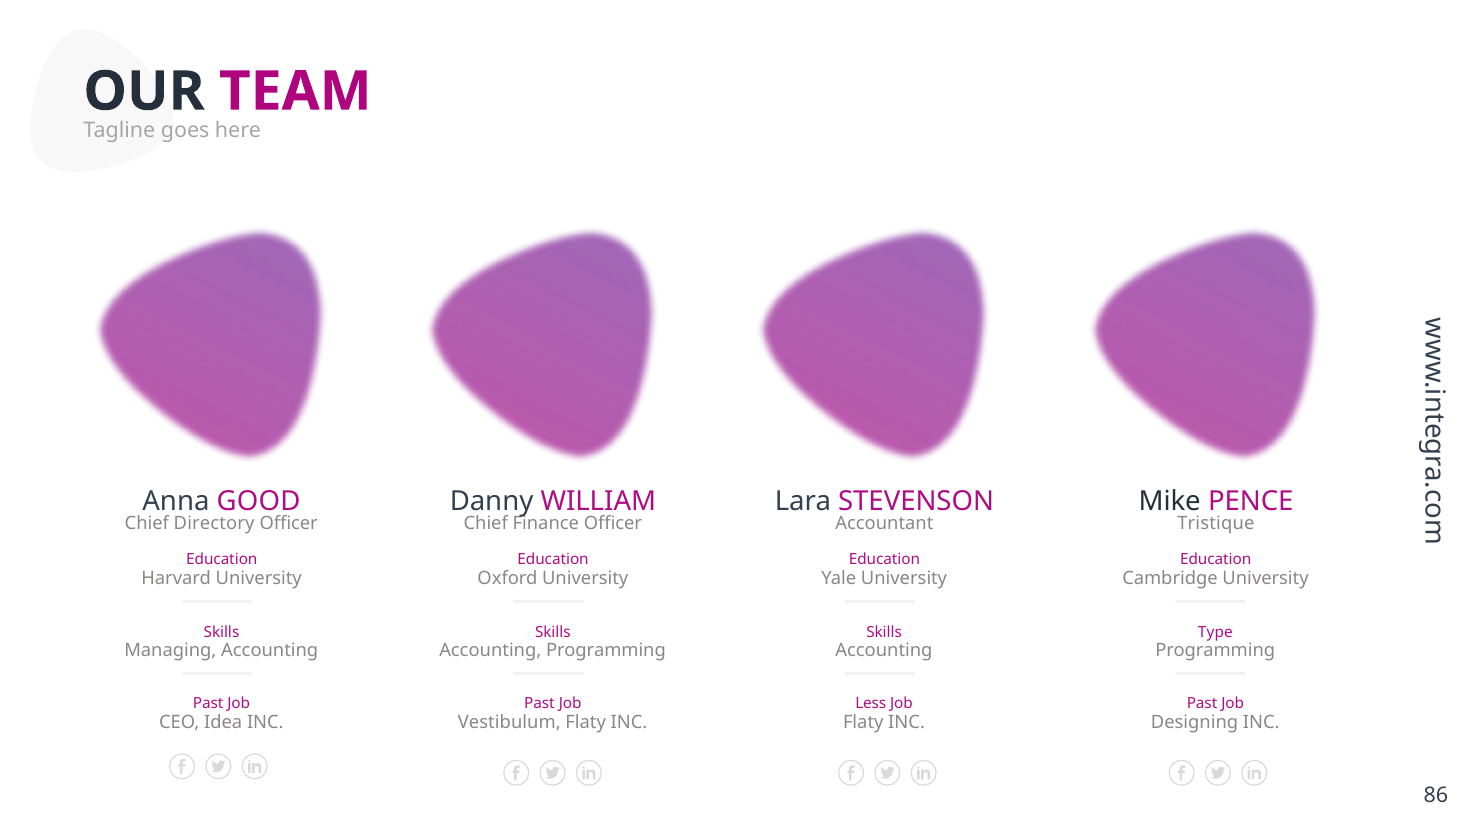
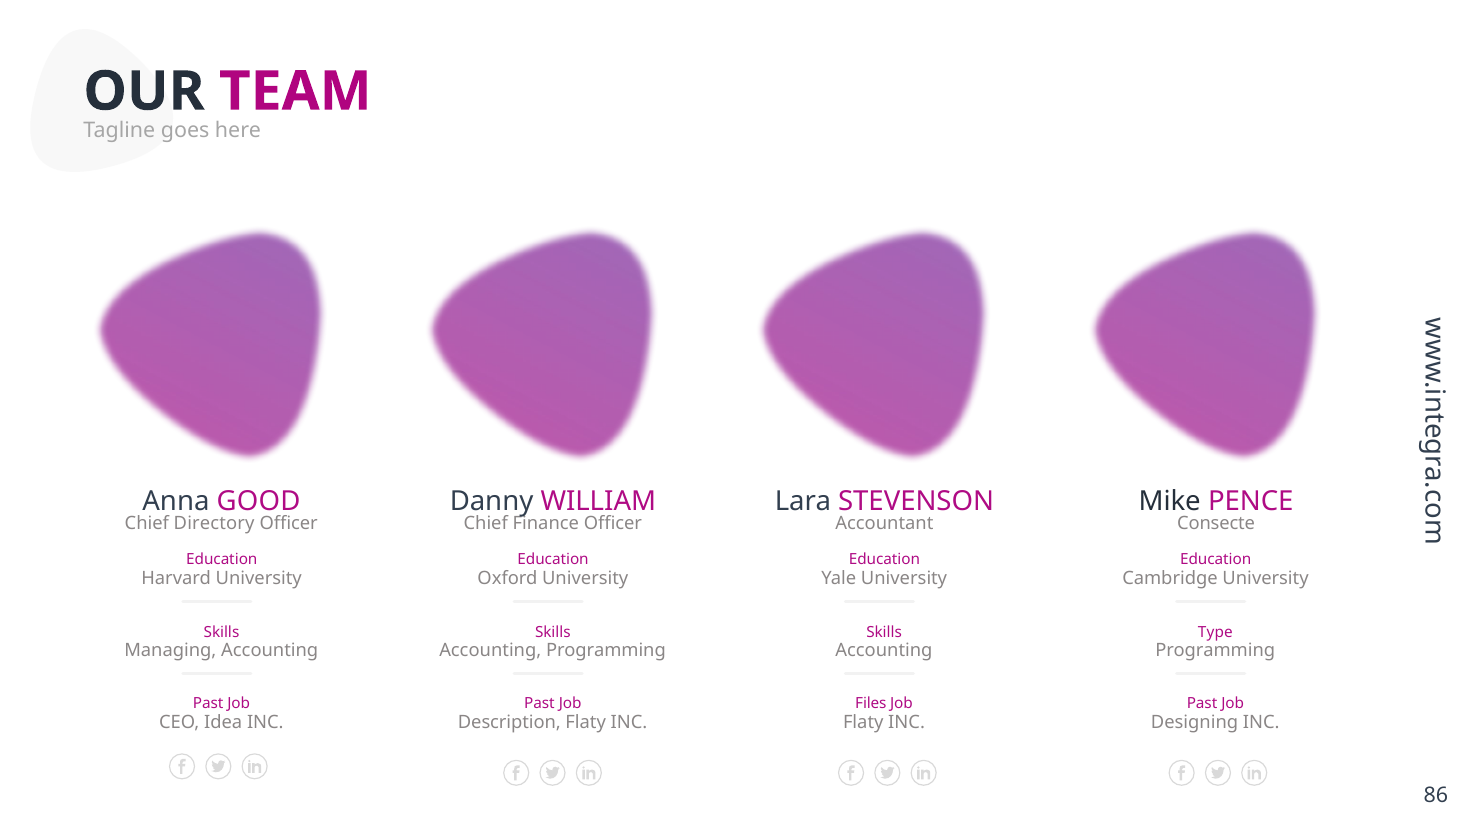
Tristique: Tristique -> Consecte (1216, 524)
Less: Less -> Files (871, 704)
Vestibulum: Vestibulum -> Description (509, 722)
